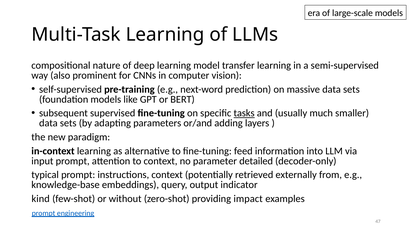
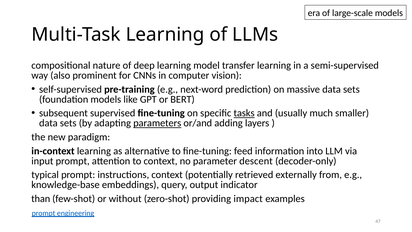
parameters underline: none -> present (157, 123)
detailed: detailed -> descent (256, 161)
kind: kind -> than (41, 199)
